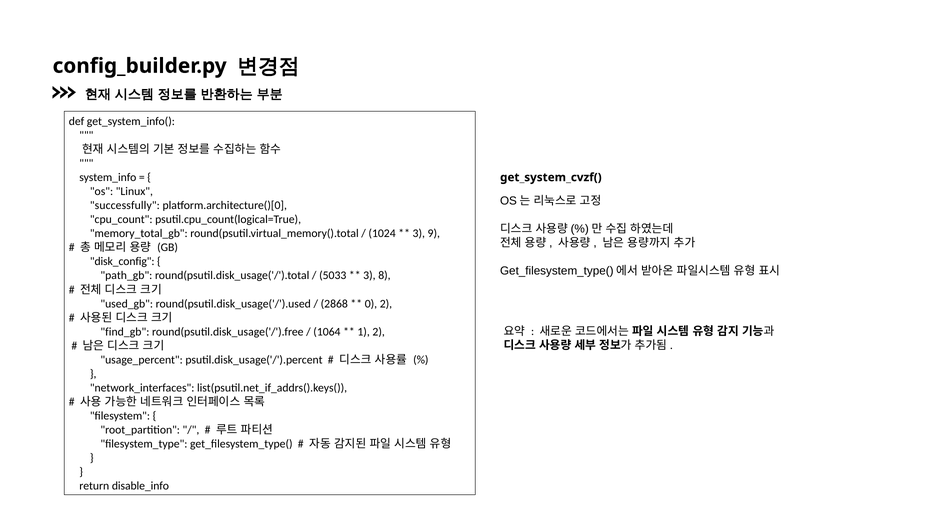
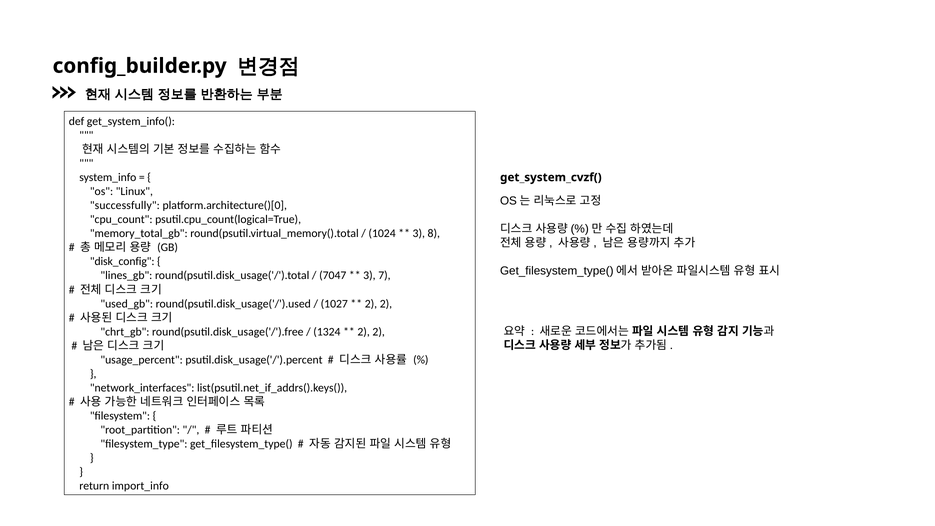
9: 9 -> 8 (434, 234)
path_gb: path_gb -> lines_gb (126, 276)
5033: 5033 -> 7047 (333, 276)
8: 8 -> 7 (384, 276)
2868: 2868 -> 1027 (334, 304)
0: 0 -> 2 (371, 304)
find_gb: find_gb -> chrt_gb (125, 332)
1064: 1064 -> 1324 (327, 332)
1: 1 -> 2 (364, 332)
disable_info: disable_info -> import_info (140, 486)
